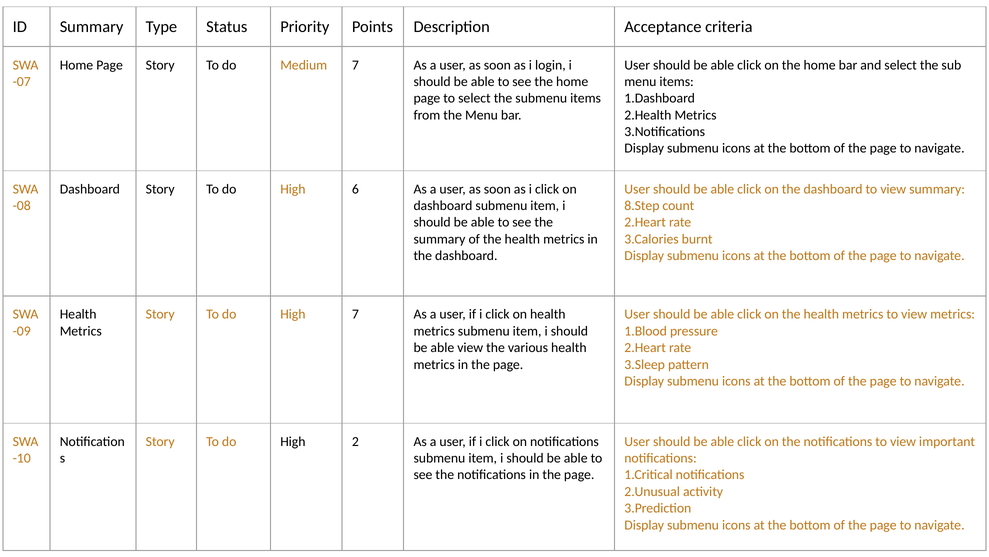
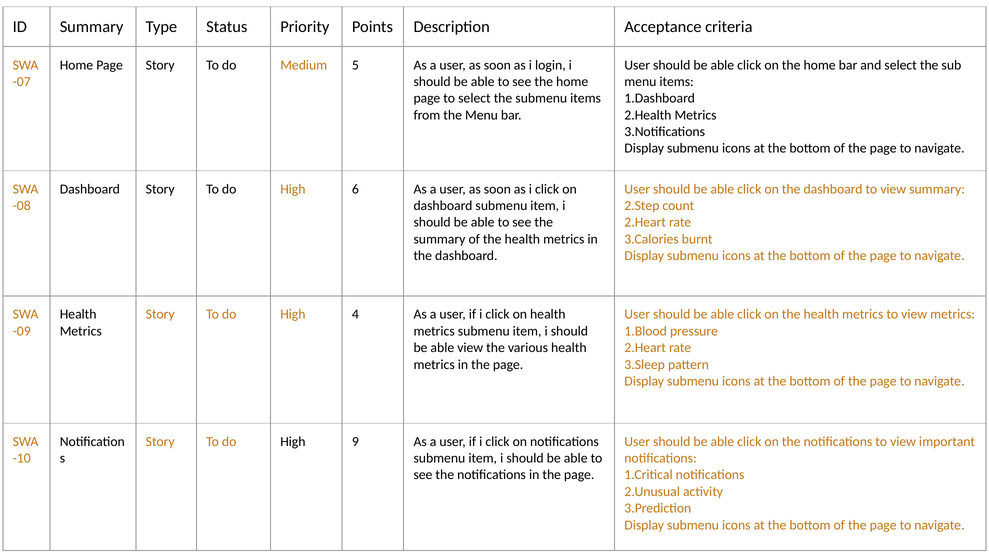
Medium 7: 7 -> 5 (355, 65)
8.Step: 8.Step -> 2.Step (642, 205)
High 7: 7 -> 4 (355, 314)
2: 2 -> 9 (355, 441)
